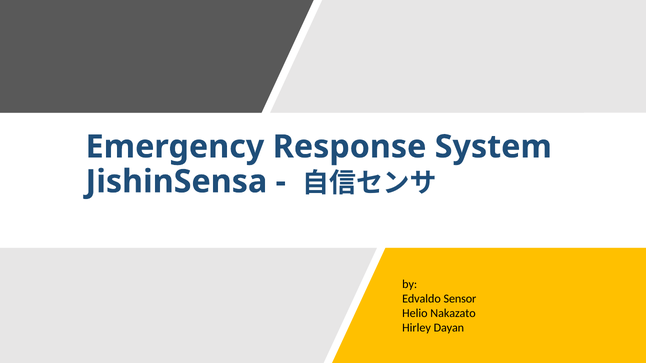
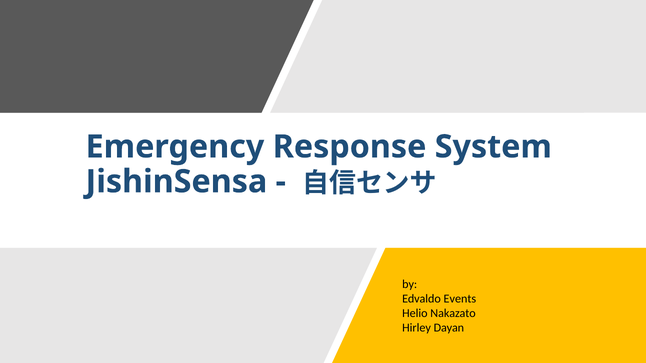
Sensor: Sensor -> Events (460, 299)
